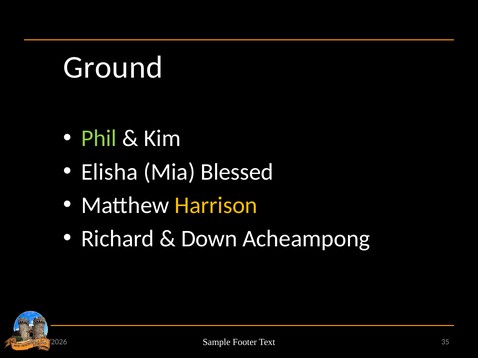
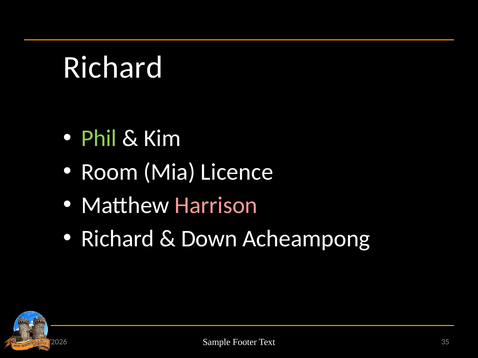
Ground: Ground -> Richard (113, 67)
Elisha: Elisha -> Room (110, 172)
Blessed: Blessed -> Licence (237, 172)
Harrison colour: yellow -> pink (216, 206)
